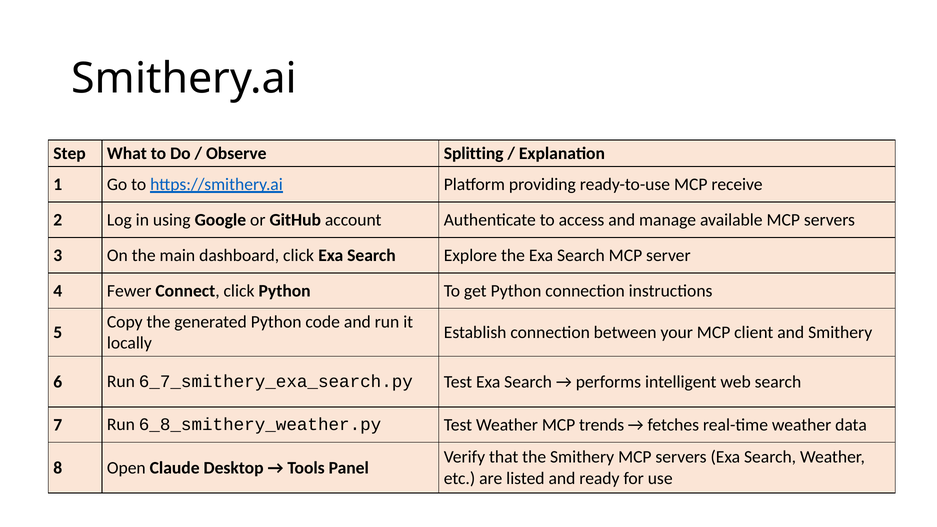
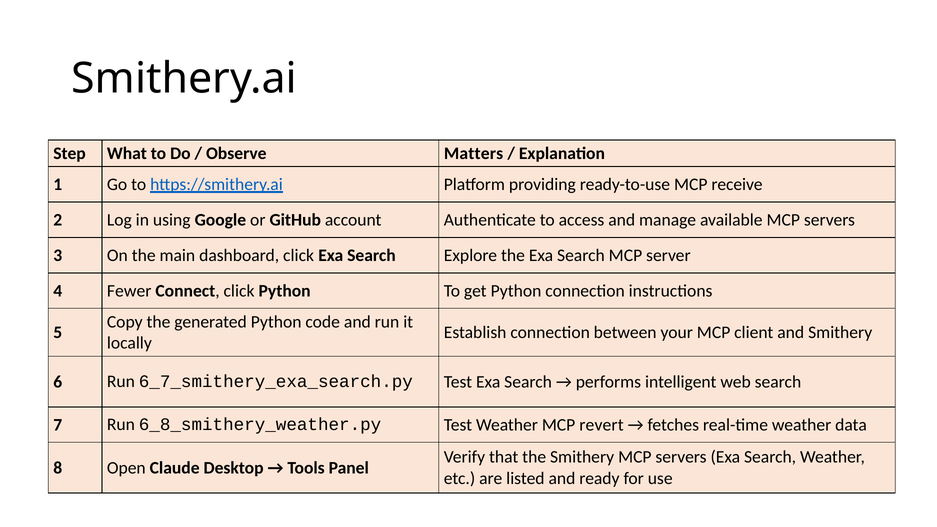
Splitting: Splitting -> Matters (474, 154)
trends: trends -> revert (601, 425)
